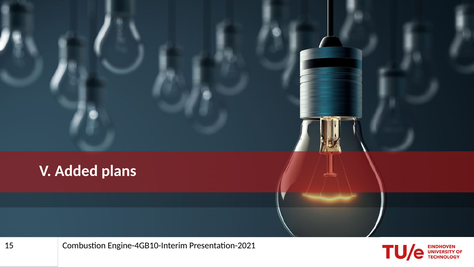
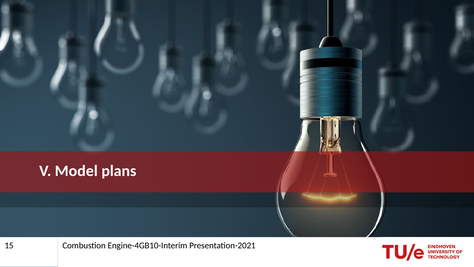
Added: Added -> Model (76, 171)
